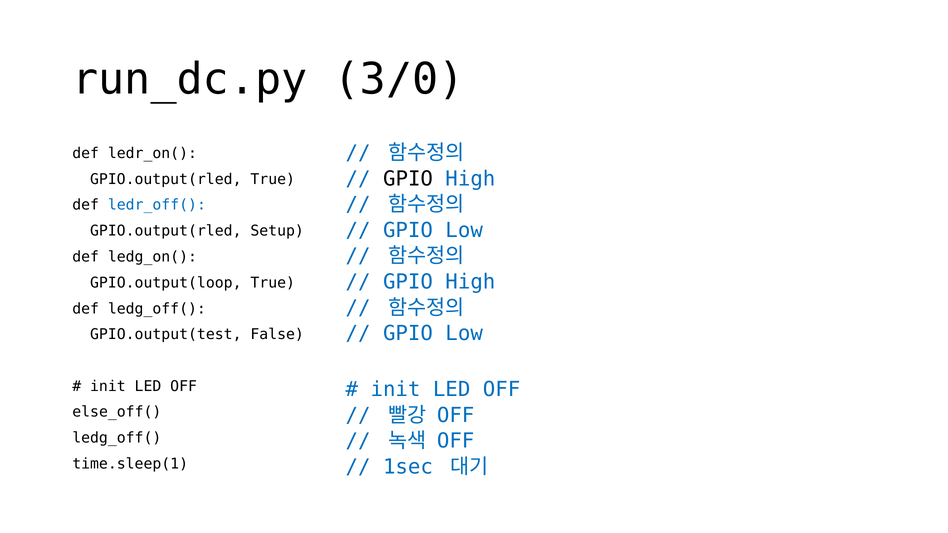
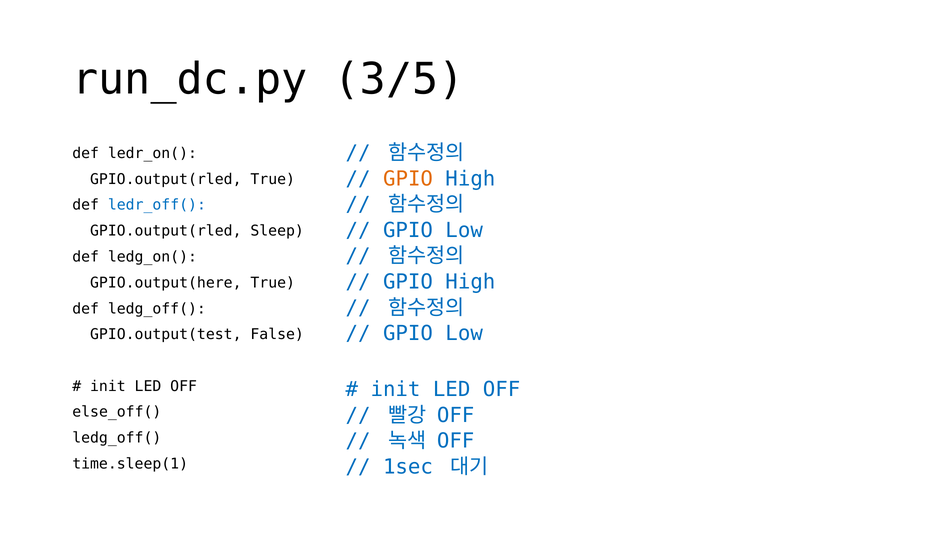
3/0: 3/0 -> 3/5 (399, 80)
GPIO colour: black -> orange (408, 179)
Setup: Setup -> Sleep (277, 231)
GPIO.output(loop: GPIO.output(loop -> GPIO.output(here (166, 283)
